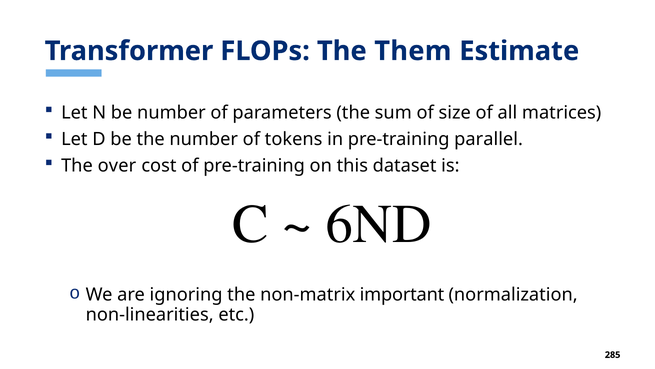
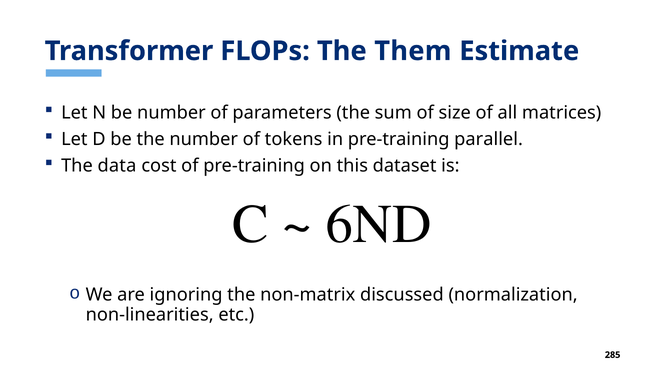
over: over -> data (117, 166)
important: important -> discussed (402, 295)
